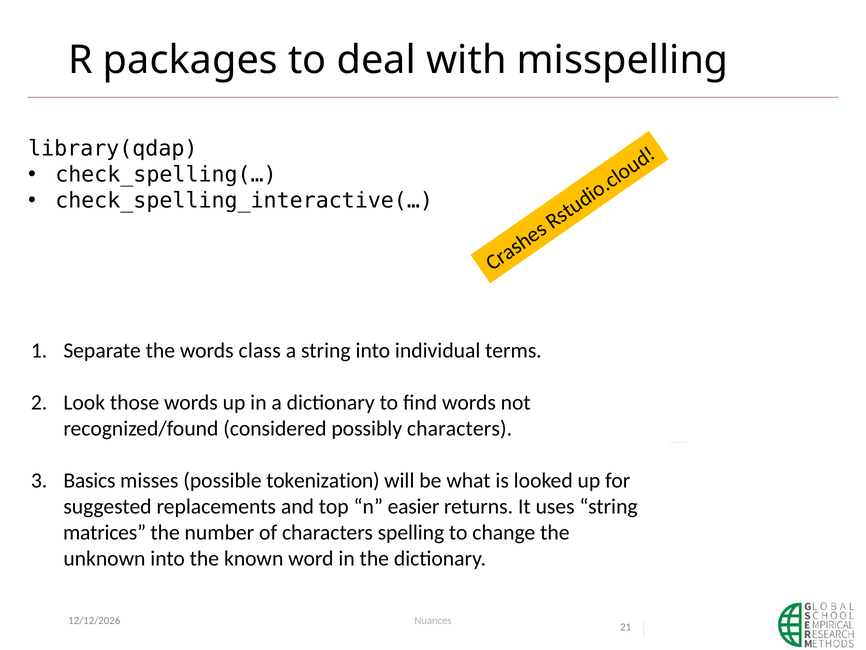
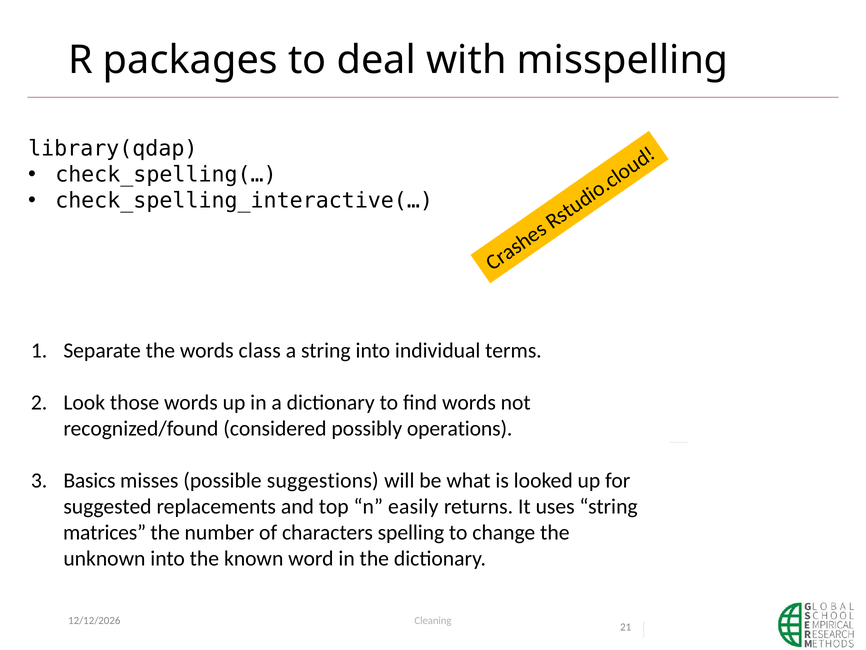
possibly characters: characters -> operations (460, 428)
tokenization: tokenization -> suggestions (323, 480)
easier: easier -> easily (413, 506)
Nuances: Nuances -> Cleaning (433, 620)
